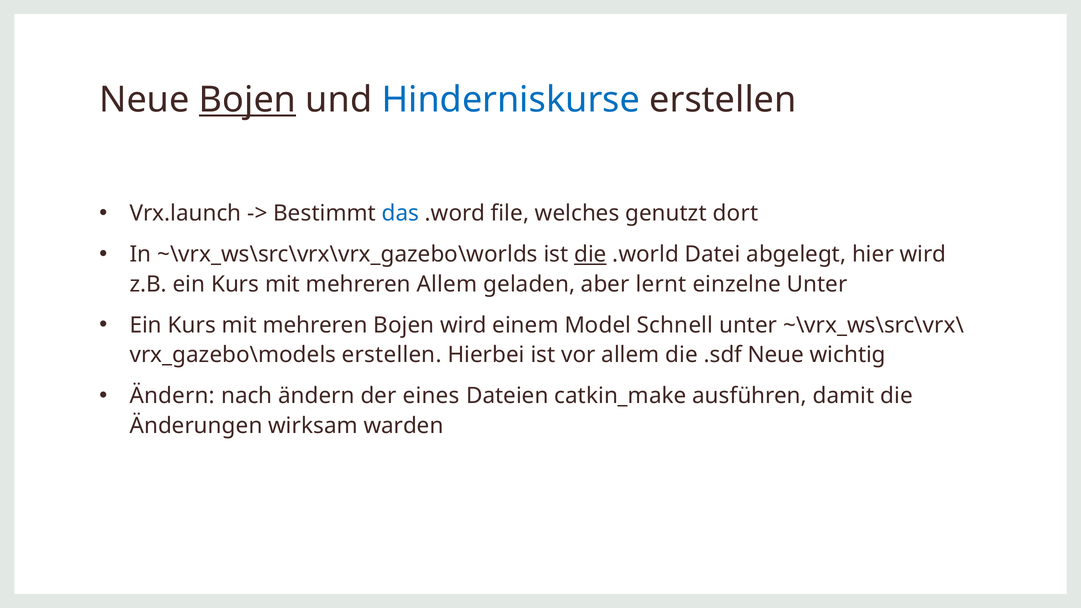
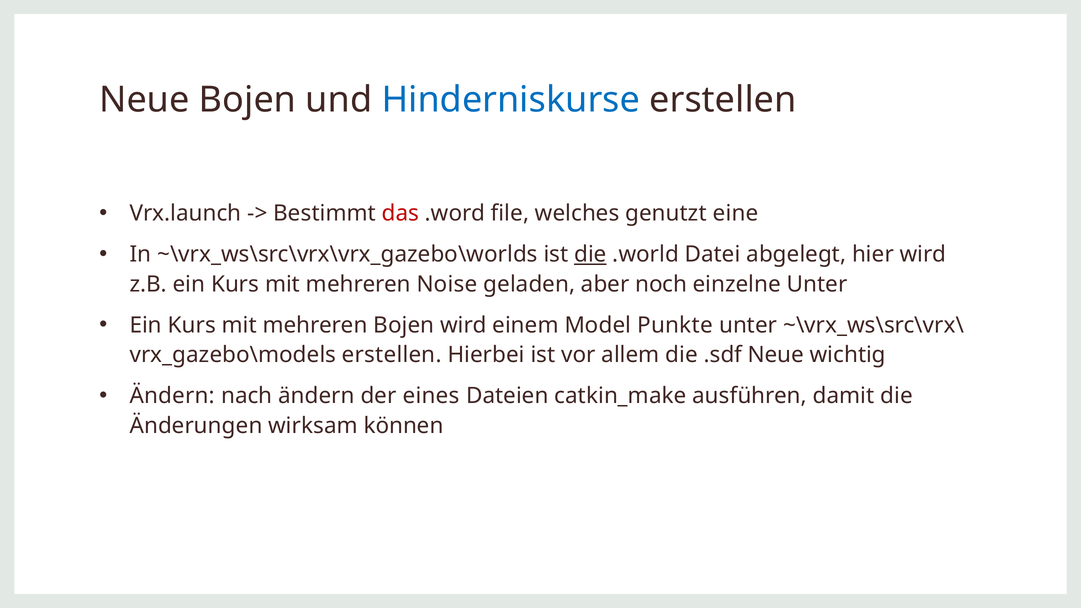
Bojen underline: present -> none (248, 100)
das colour: blue -> red (400, 214)
dort: dort -> eine (736, 214)
mehreren Allem: Allem -> Noise (447, 284)
lernt: lernt -> noch (661, 284)
Schnell: Schnell -> Punkte (675, 325)
warden: warden -> können (404, 426)
